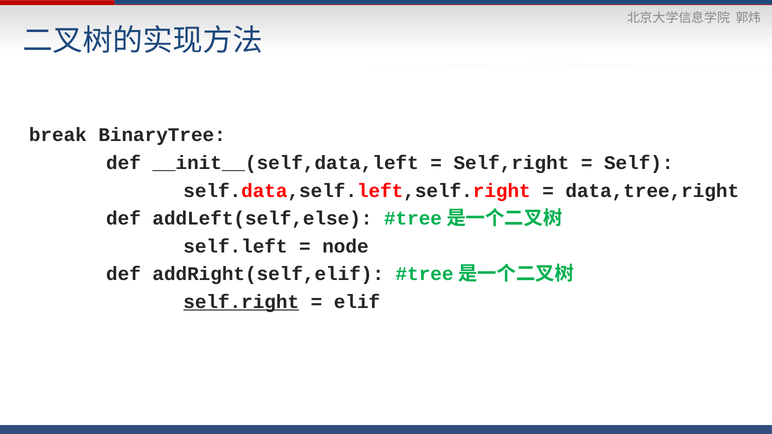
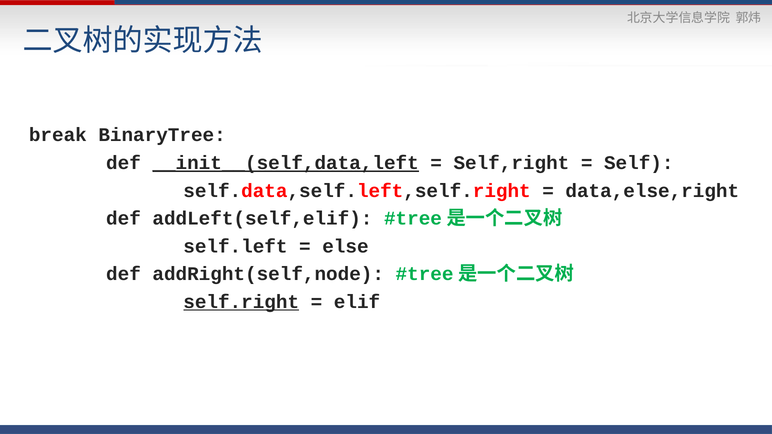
__init__(self,data,left underline: none -> present (286, 163)
data,tree,right: data,tree,right -> data,else,right (652, 191)
addLeft(self,else: addLeft(self,else -> addLeft(self,elif (262, 219)
node: node -> else (345, 246)
addRight(self,elif: addRight(self,elif -> addRight(self,node (268, 274)
